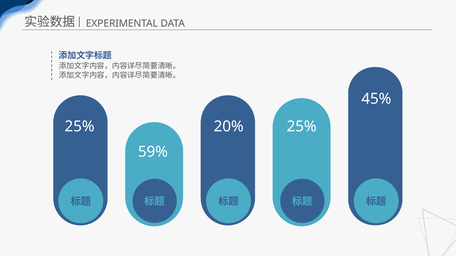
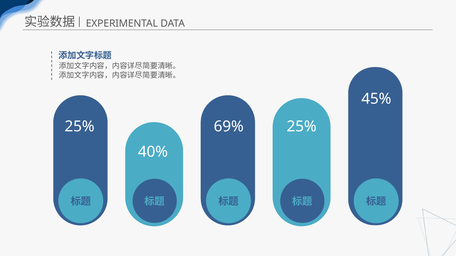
20%: 20% -> 69% (229, 127)
59%: 59% -> 40% (153, 152)
